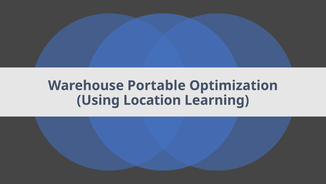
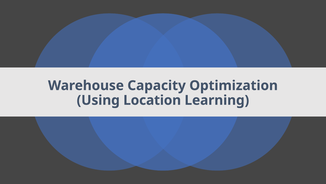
Portable: Portable -> Capacity (157, 85)
